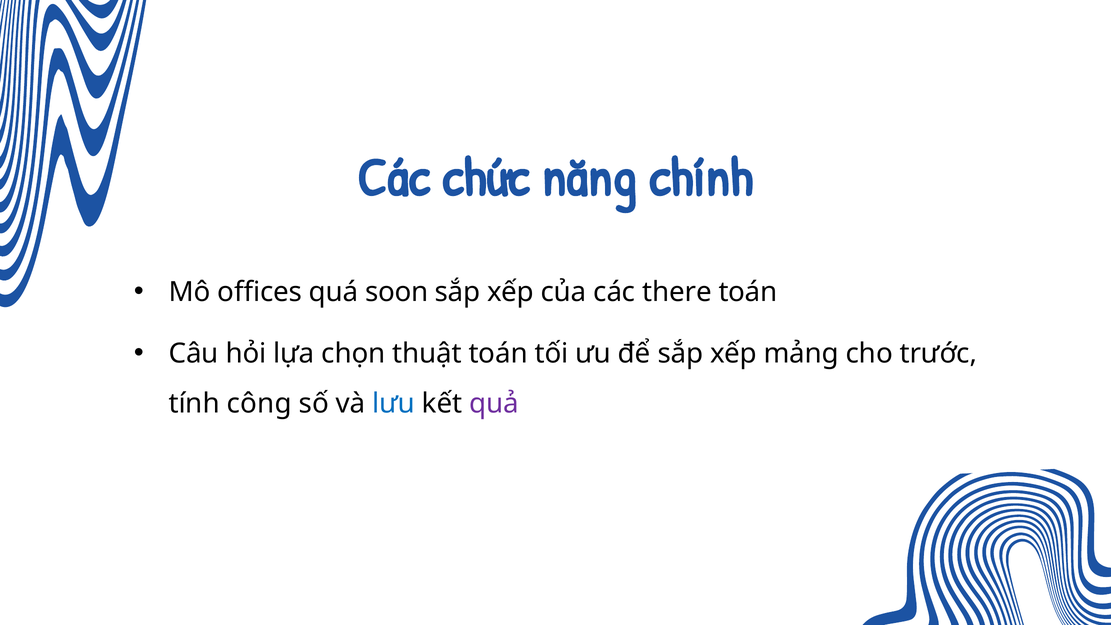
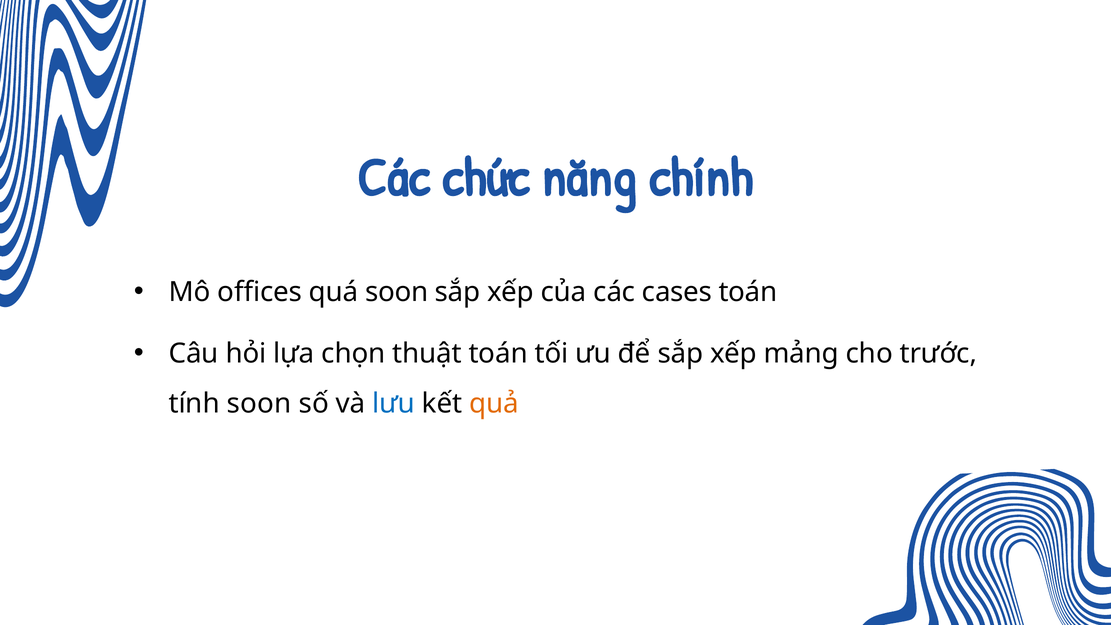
there: there -> cases (677, 292)
tính công: công -> soon (259, 404)
quả colour: purple -> orange (494, 404)
